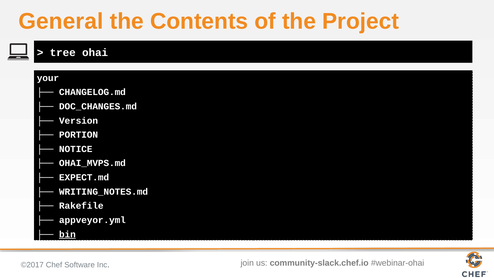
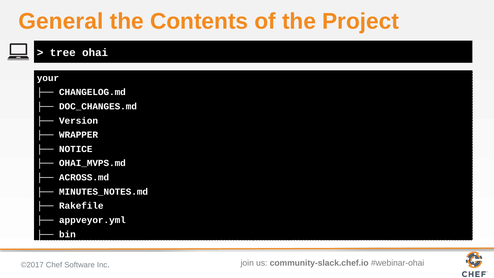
PORTION: PORTION -> WRAPPER (79, 135)
EXPECT.md: EXPECT.md -> ACROSS.md (84, 177)
WRITING_NOTES.md: WRITING_NOTES.md -> MINUTES_NOTES.md (104, 192)
bin underline: present -> none (67, 234)
